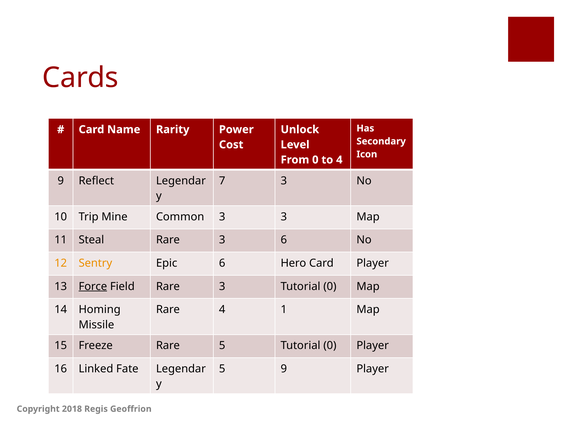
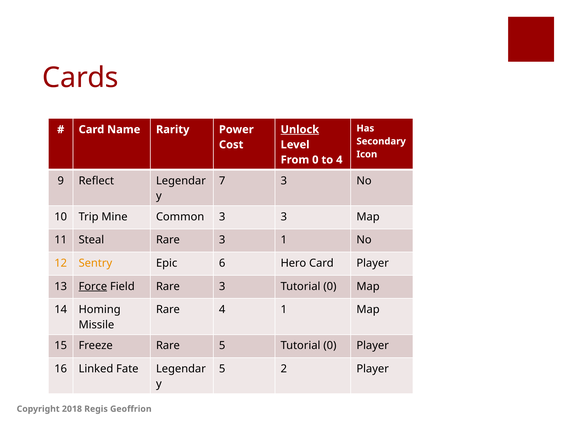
Unlock underline: none -> present (300, 130)
3 6: 6 -> 1 (284, 240)
5 9: 9 -> 2 (284, 369)
